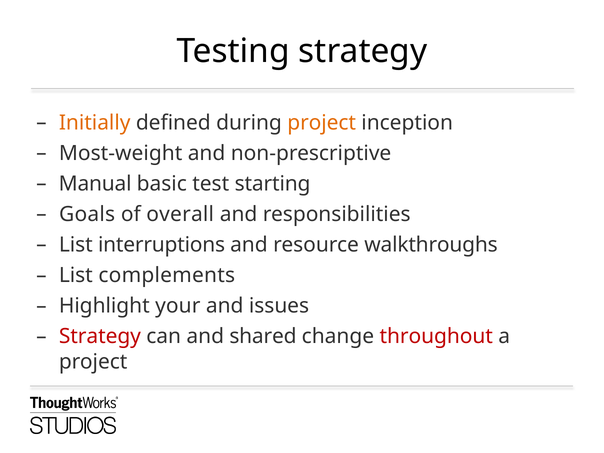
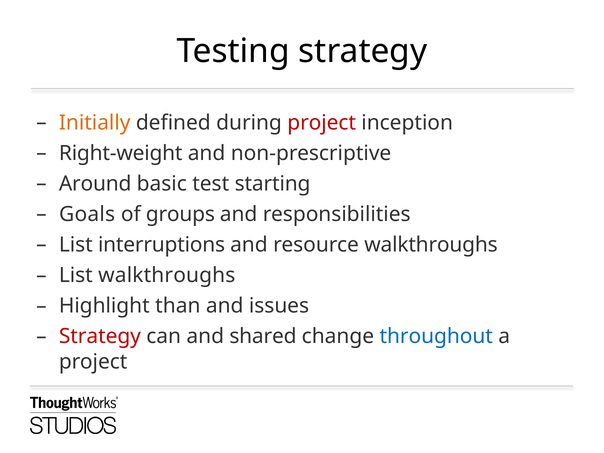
project colour: orange -> red (322, 123)
Most-weight: Most-weight -> Right-weight (121, 153)
Manual: Manual -> Around (95, 184)
overall: overall -> groups (180, 214)
List complements: complements -> walkthroughs (167, 275)
your: your -> than (178, 306)
throughout colour: red -> blue (436, 337)
